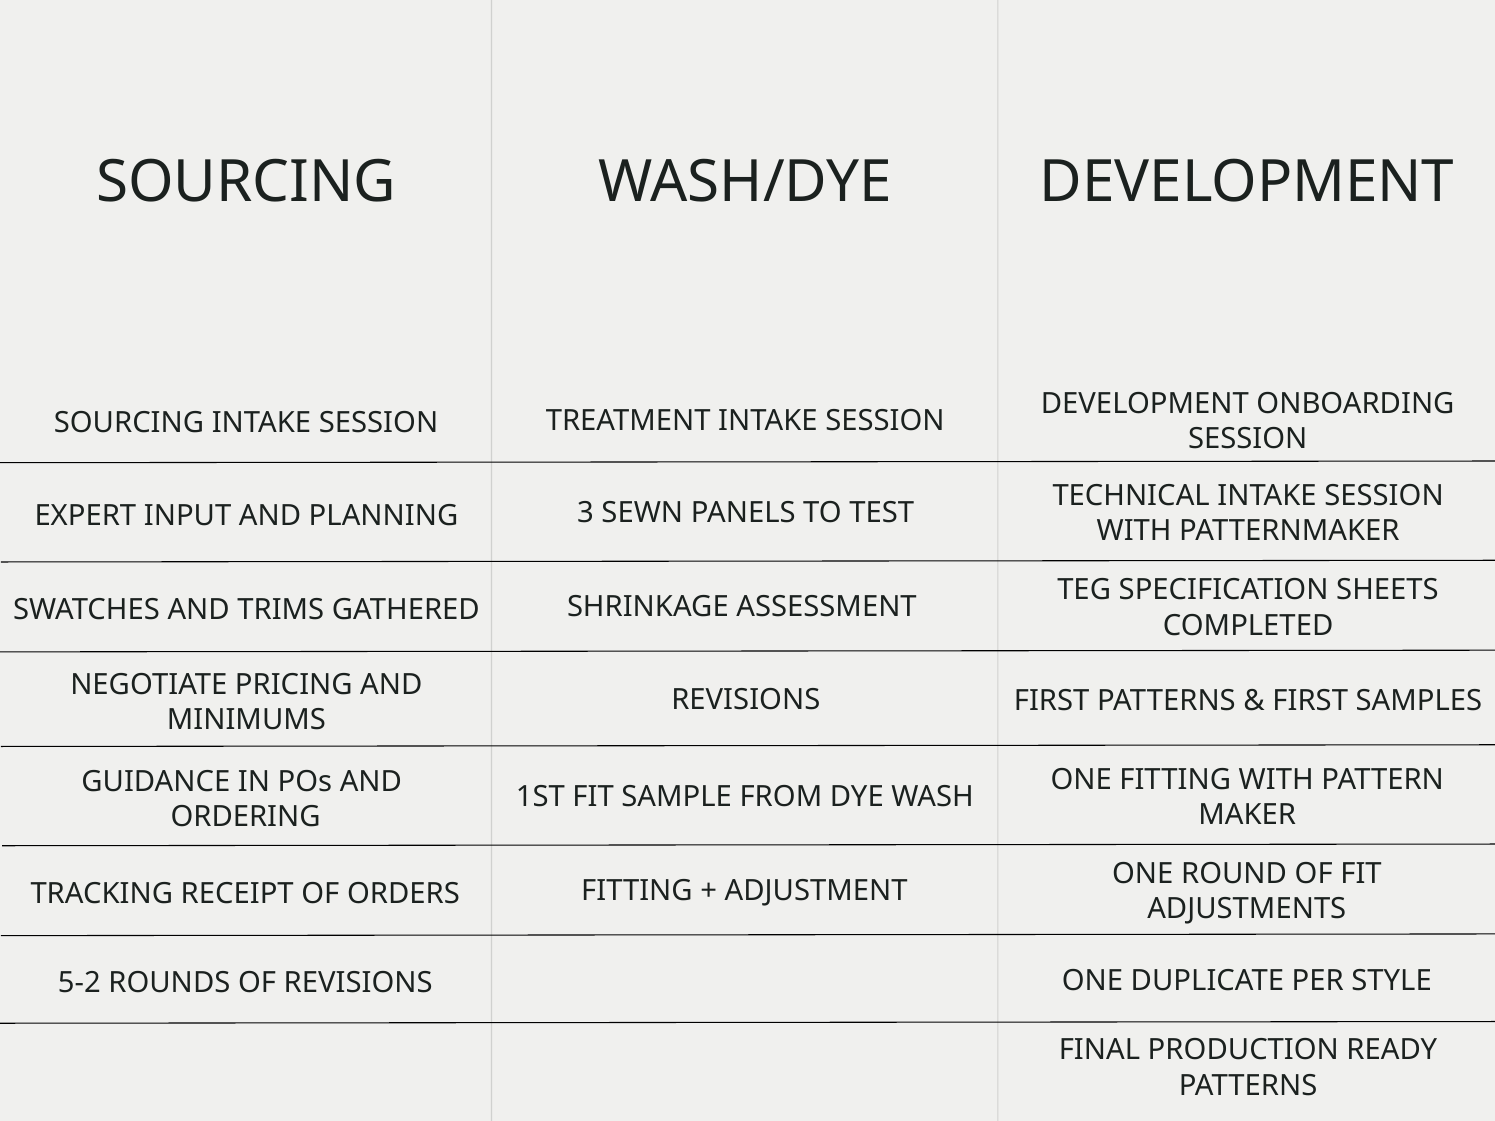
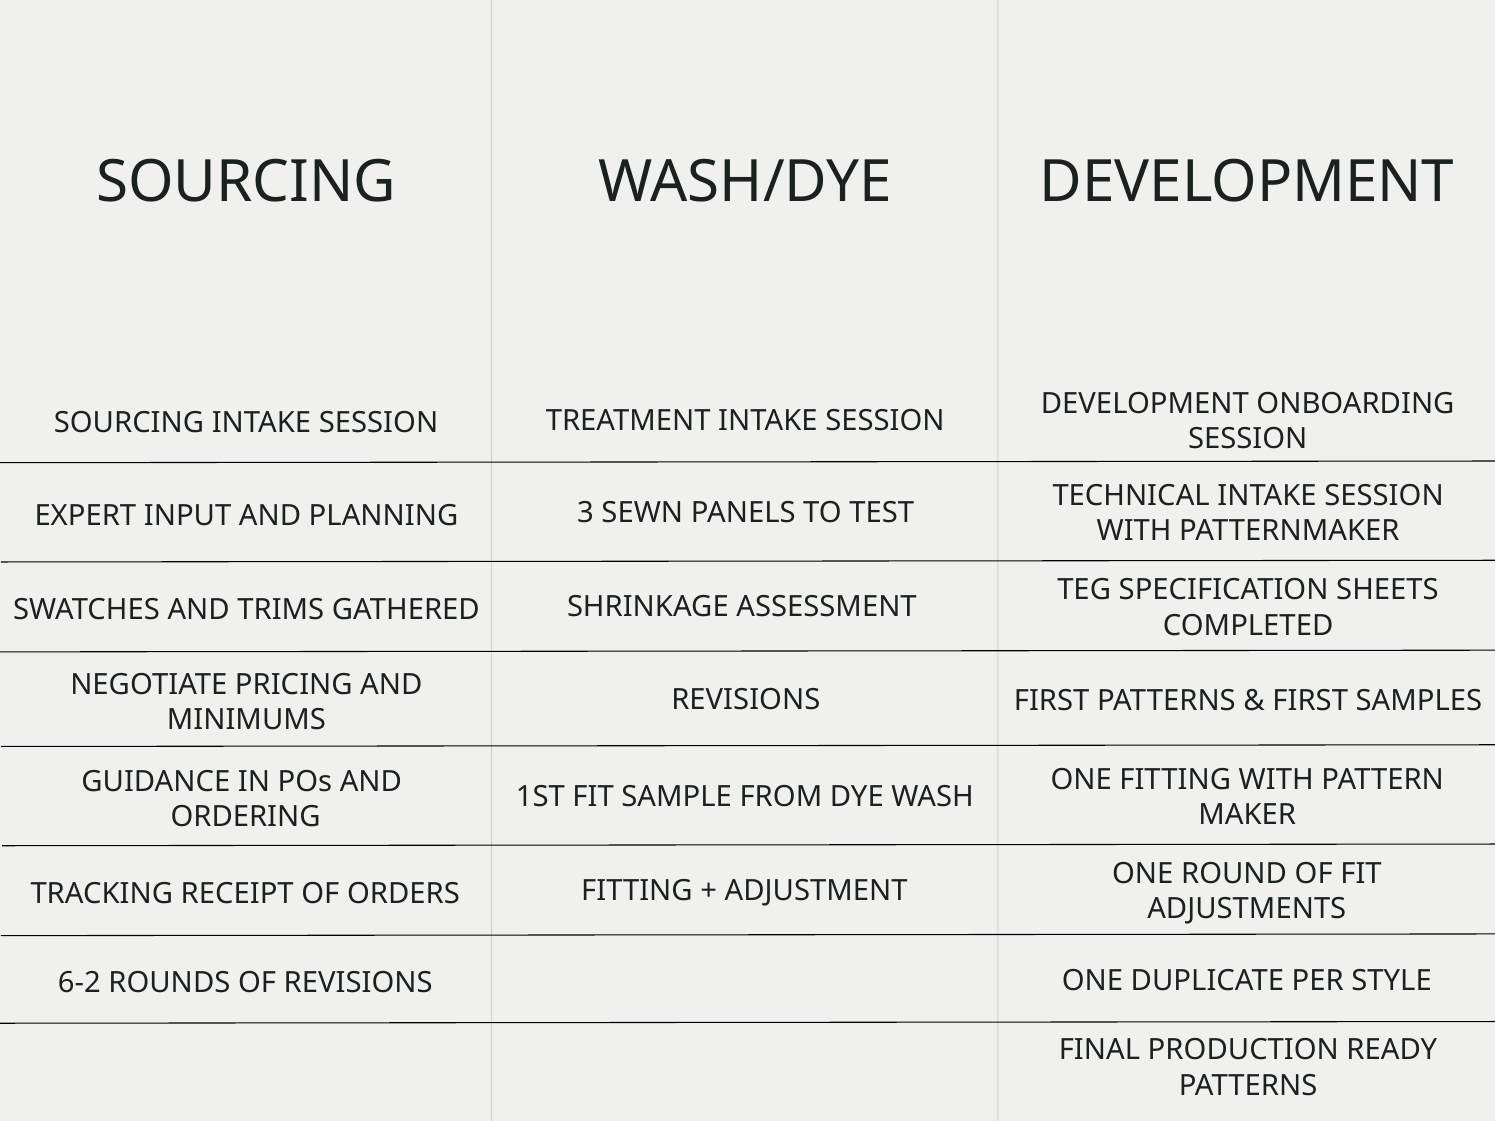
5-2: 5-2 -> 6-2 (79, 983)
